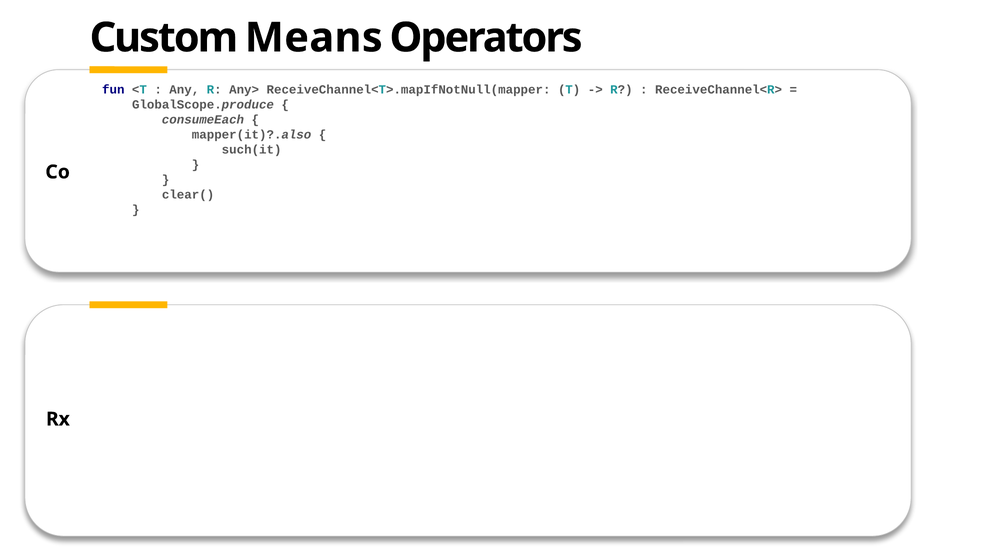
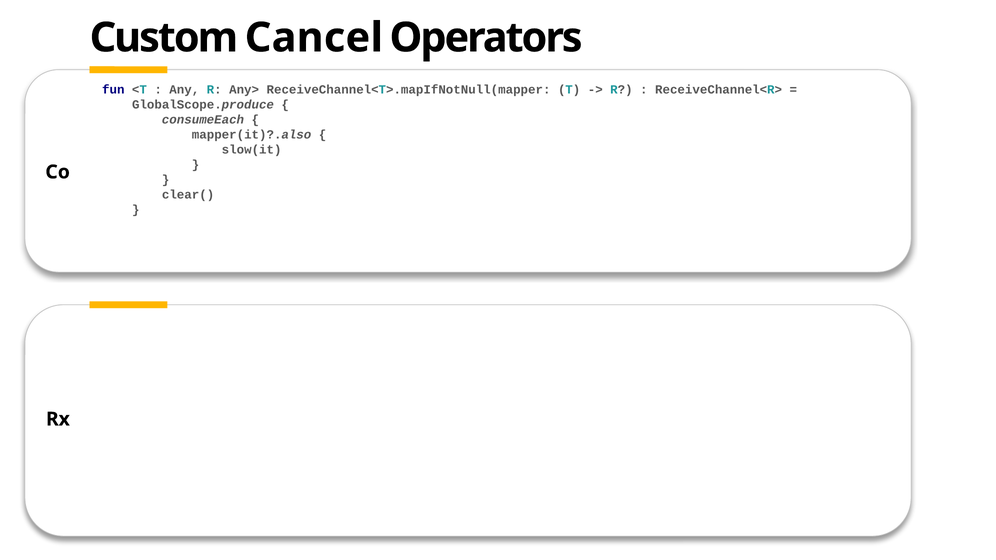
Means: Means -> Cancel (314, 38)
such(it: such(it -> slow(it (252, 150)
